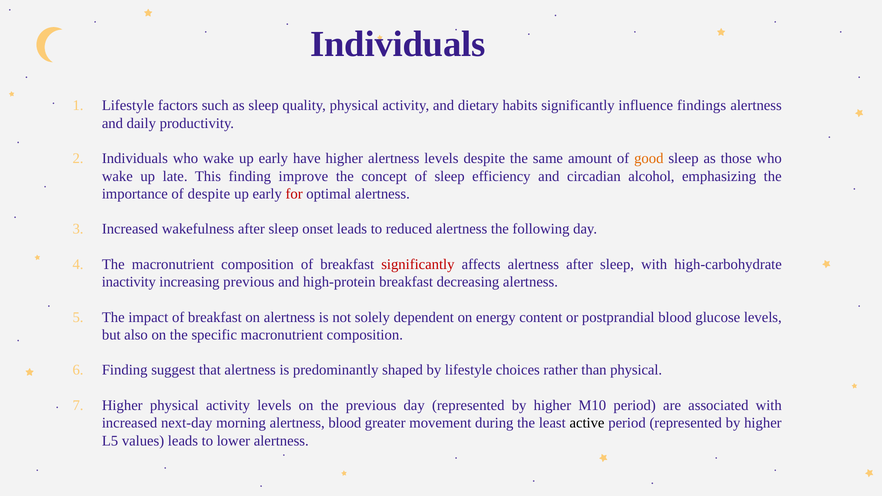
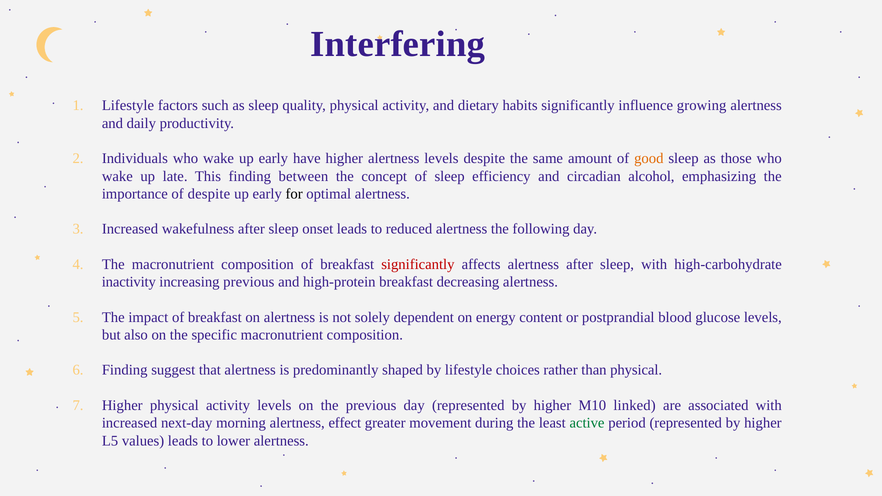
Individuals: Individuals -> Interfering (398, 44)
findings: findings -> growing (702, 106)
improve: improve -> between (303, 176)
for colour: red -> black (294, 194)
M10 period: period -> linked (635, 406)
alertness blood: blood -> effect (345, 423)
active colour: black -> green (587, 423)
